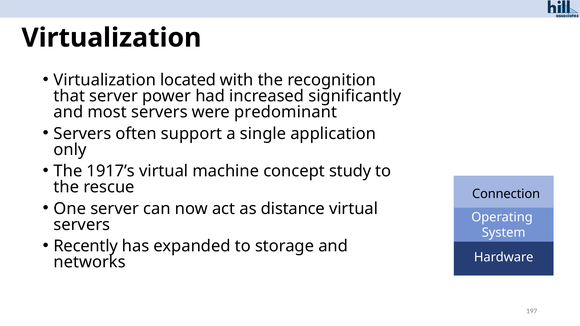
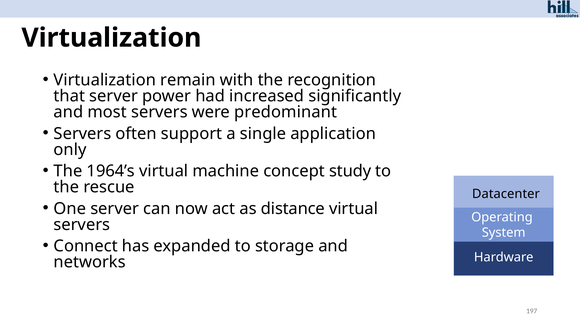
located: located -> remain (188, 80)
1917’s: 1917’s -> 1964’s (111, 171)
Connection: Connection -> Datacenter (506, 194)
Recently: Recently -> Connect (86, 246)
